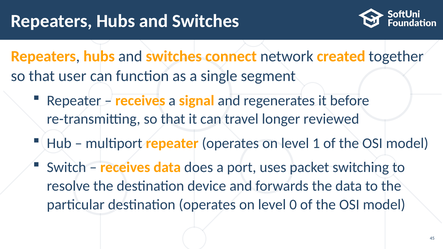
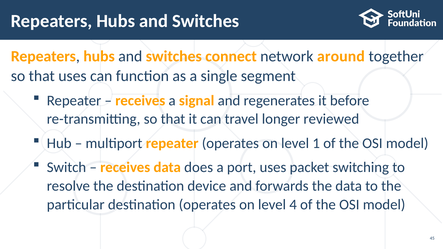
created: created -> around (341, 56)
that user: user -> uses (72, 76)
0: 0 -> 4 (293, 205)
